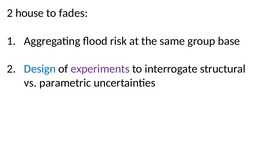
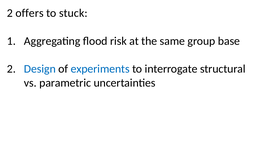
house: house -> offers (30, 13)
fades: fades -> stuck (73, 13)
experiments colour: purple -> blue (100, 69)
